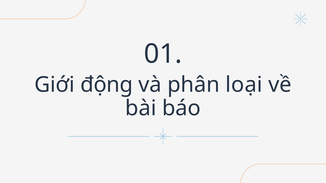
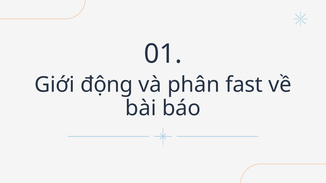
loại: loại -> fast (244, 85)
